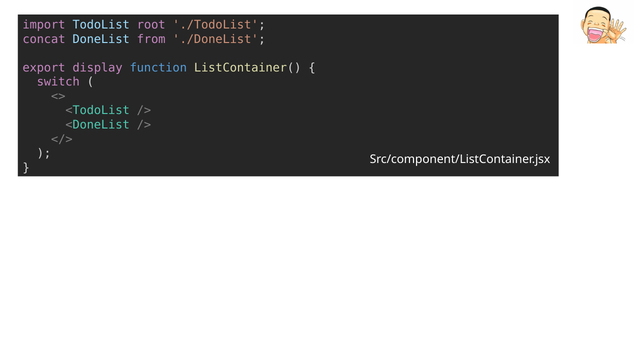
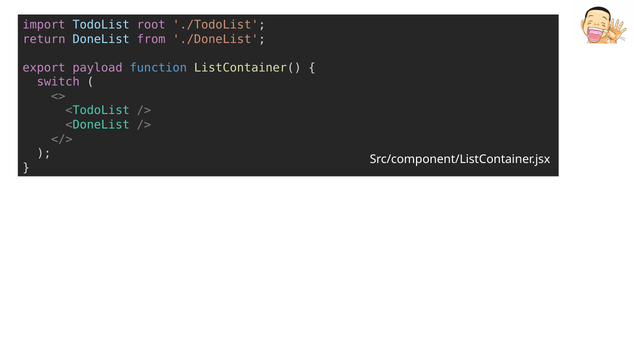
concat: concat -> return (44, 39)
display: display -> payload (98, 68)
